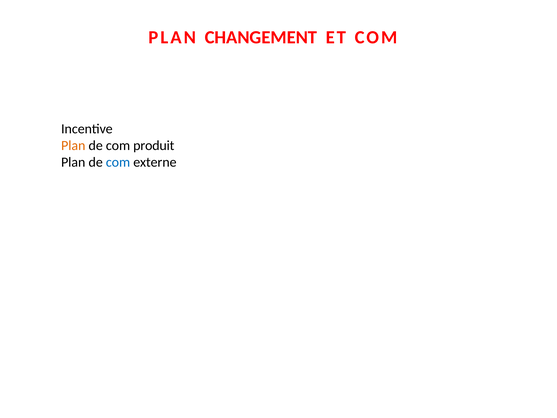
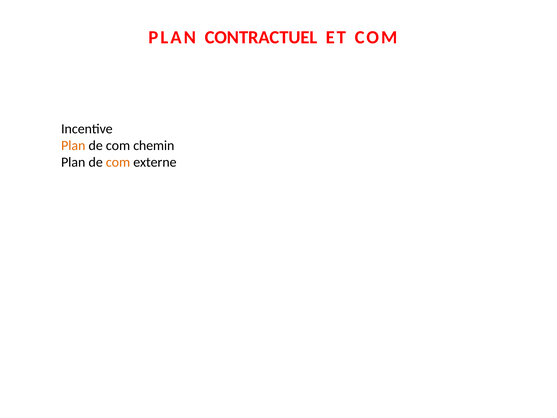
CHANGEMENT: CHANGEMENT -> CONTRACTUEL (261, 37)
produit: produit -> chemin (154, 146)
com colour: blue -> orange (118, 162)
